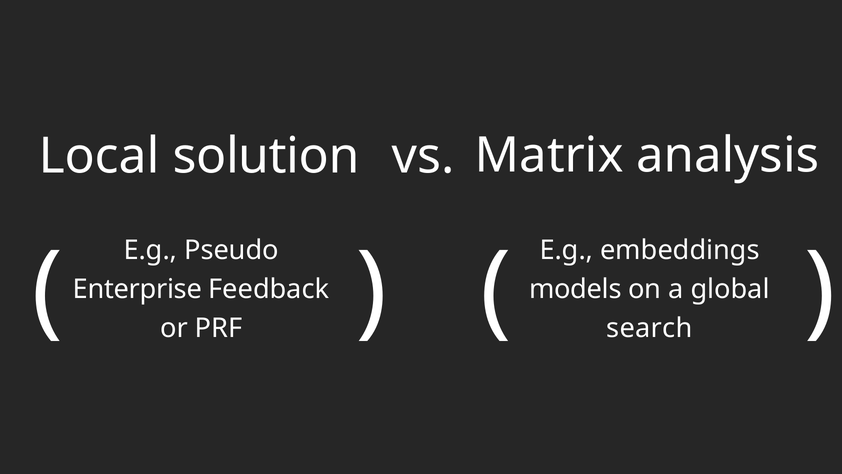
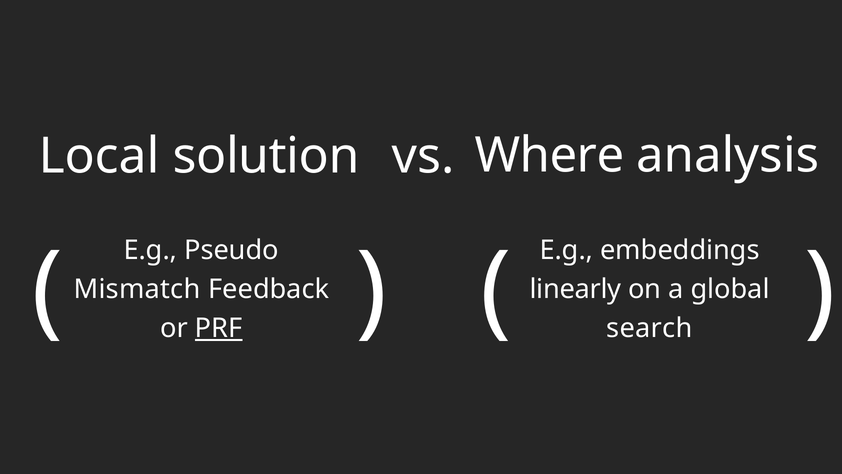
Matrix: Matrix -> Where (549, 156)
Enterprise: Enterprise -> Mismatch (137, 289)
models: models -> linearly (575, 289)
PRF underline: none -> present (219, 328)
